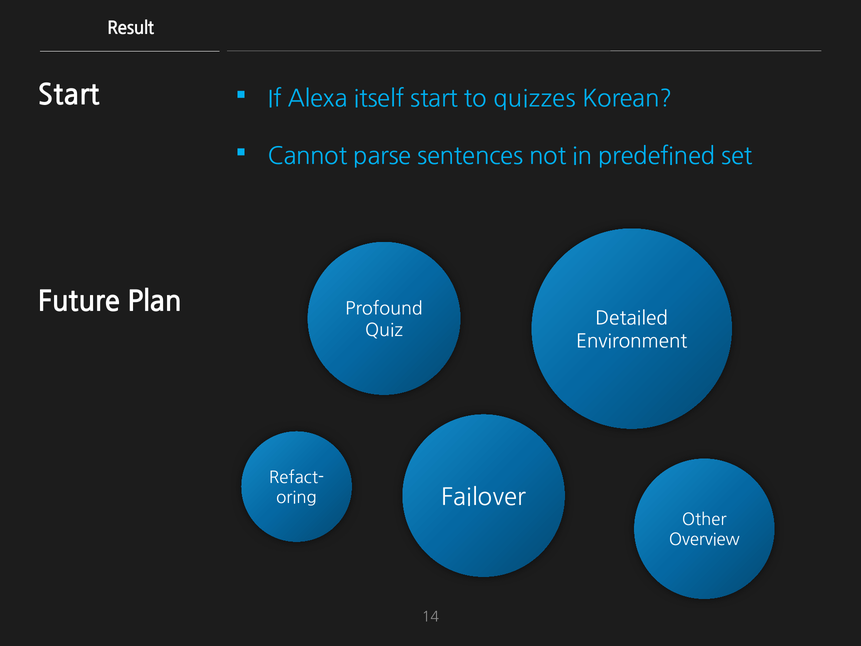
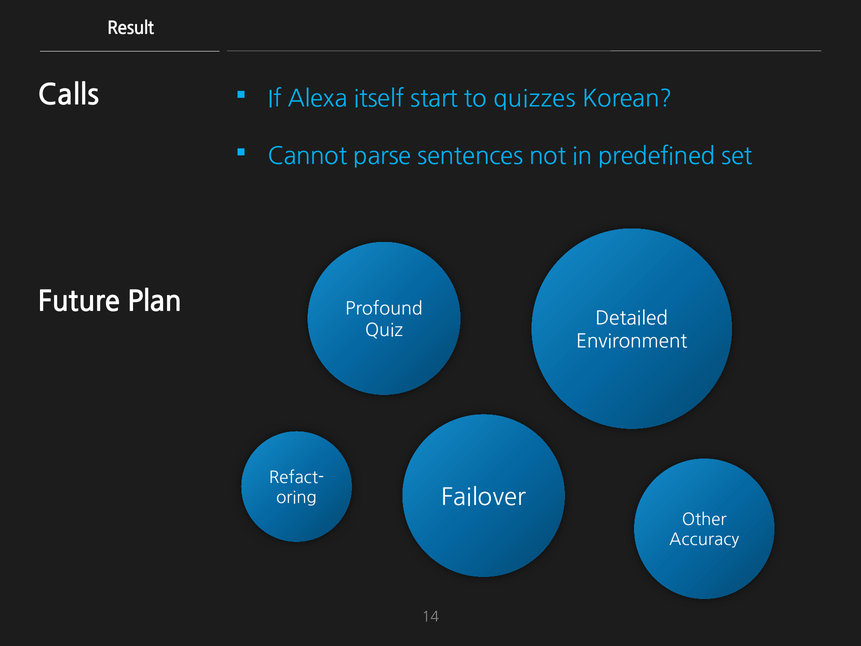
Start: Start -> Calls (69, 95)
Overview: Overview -> Accuracy (704, 540)
